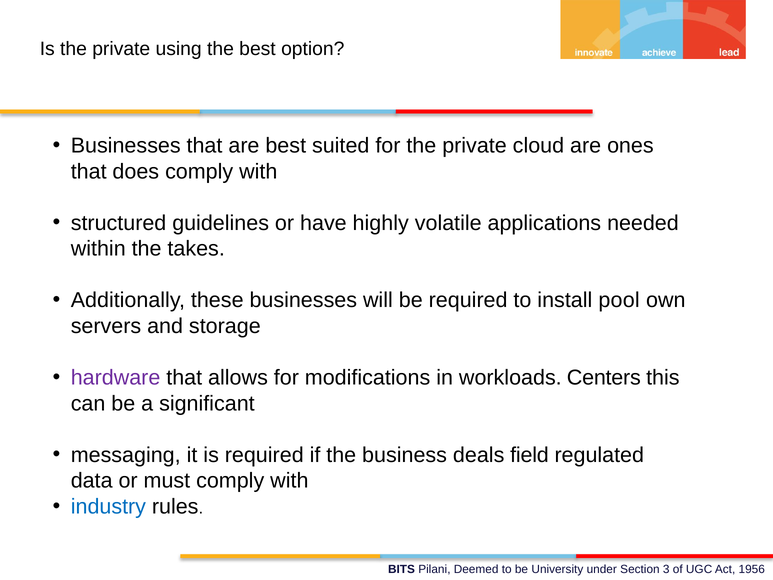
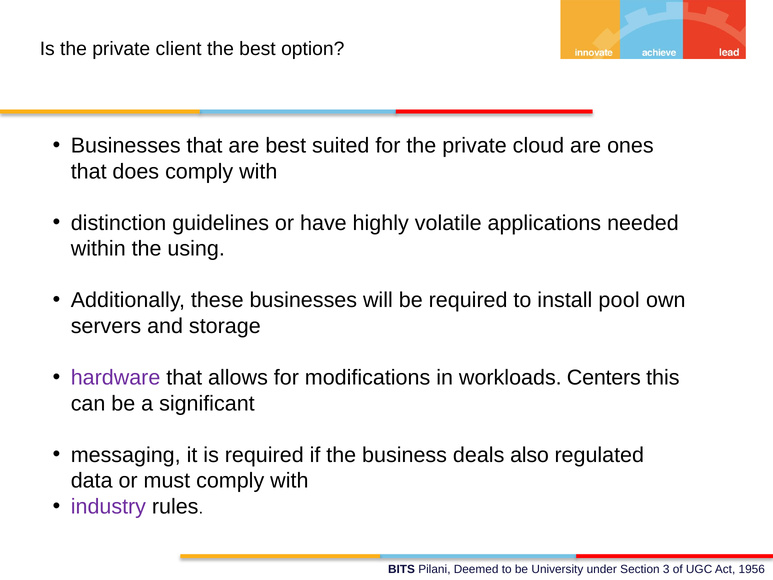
using: using -> client (179, 49)
structured: structured -> distinction (119, 223)
takes: takes -> using (196, 249)
field: field -> also (530, 455)
industry colour: blue -> purple (108, 506)
